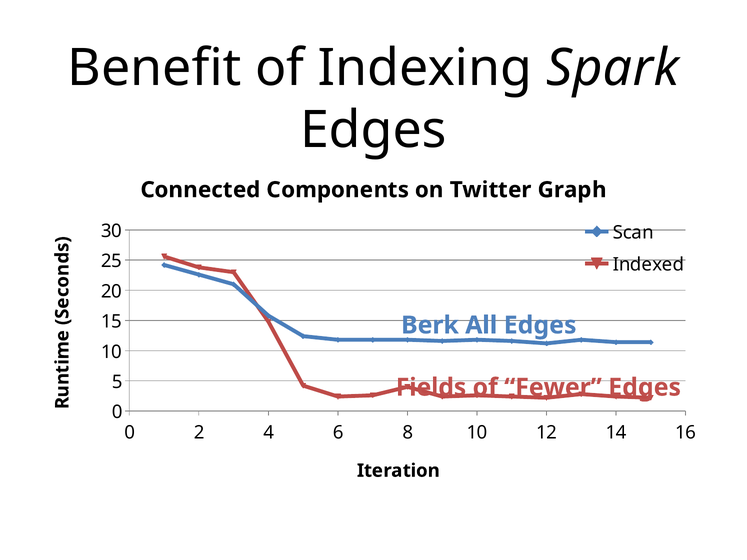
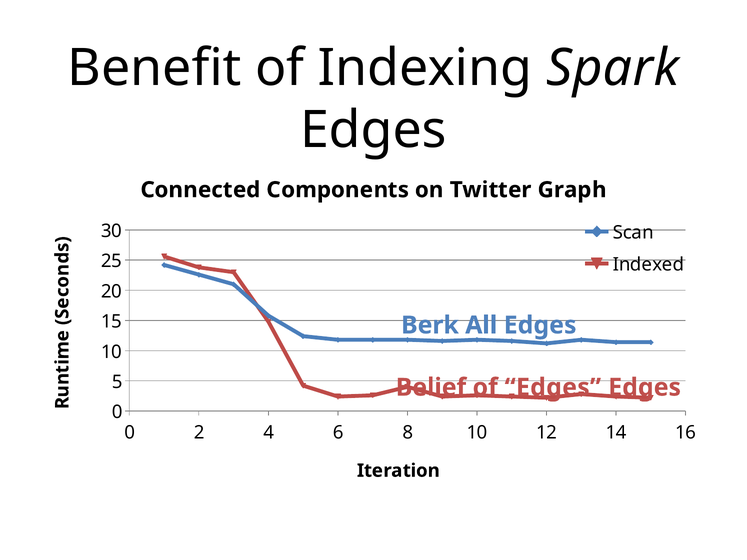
Fields: Fields -> Belief (431, 388)
of Fewer: Fewer -> Edges (553, 388)
